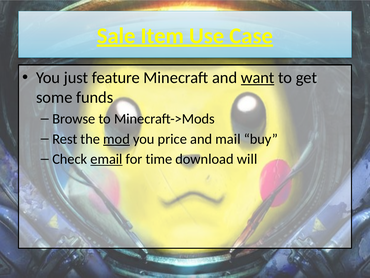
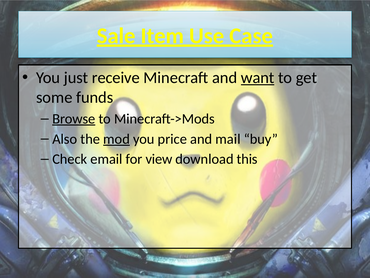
feature: feature -> receive (116, 78)
Browse underline: none -> present (74, 119)
Rest: Rest -> Also (65, 139)
email underline: present -> none (106, 159)
time: time -> view (159, 159)
will: will -> this (247, 159)
